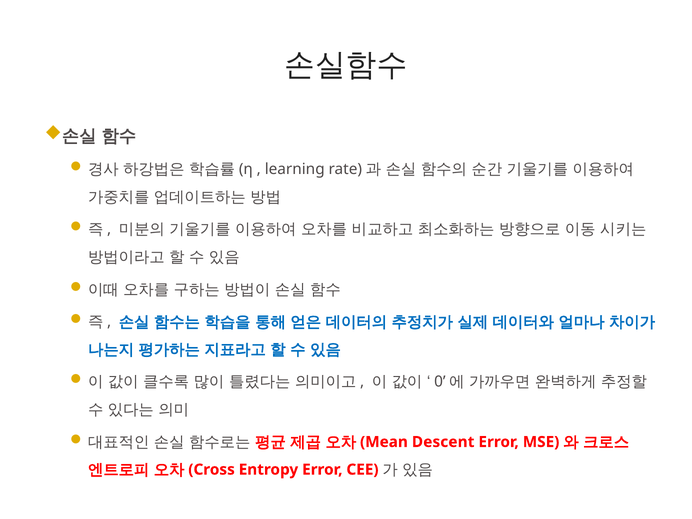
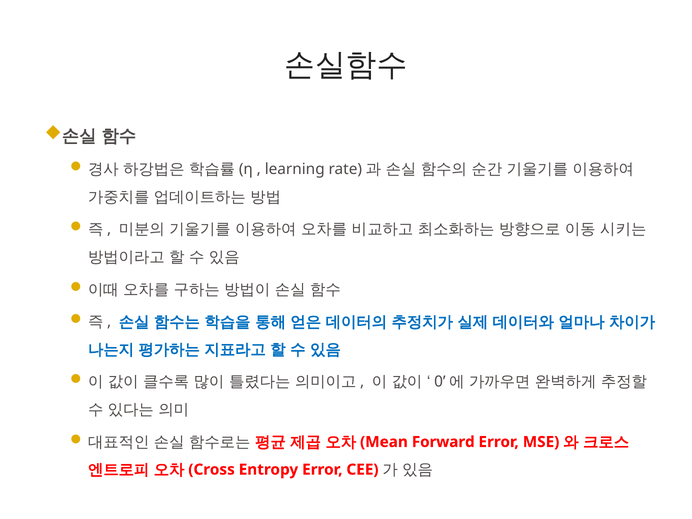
Descent: Descent -> Forward (443, 442)
